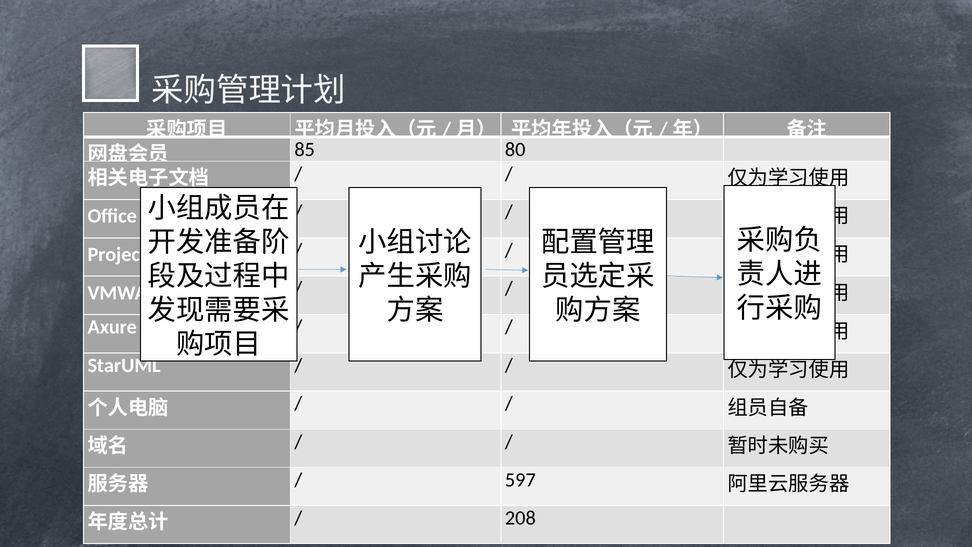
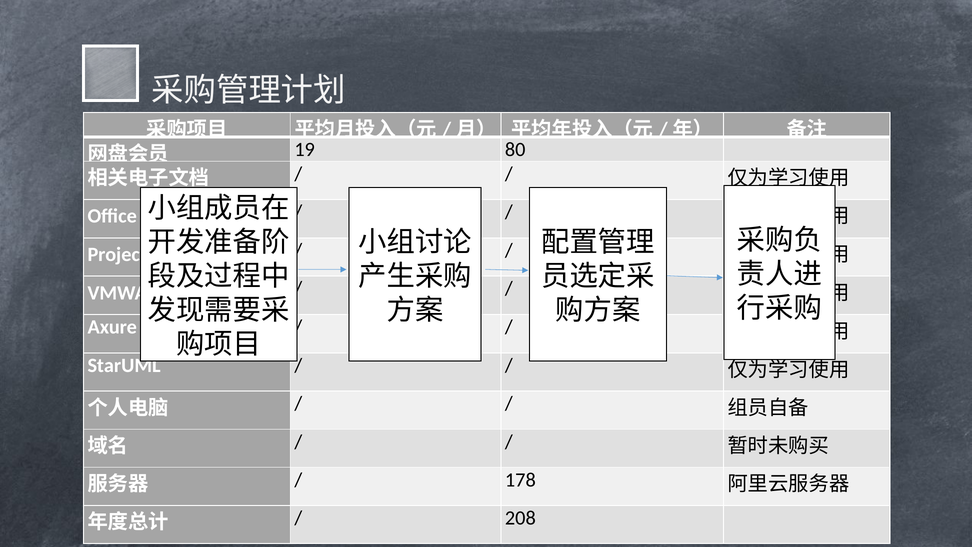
85: 85 -> 19 (305, 150)
597: 597 -> 178 (520, 480)
